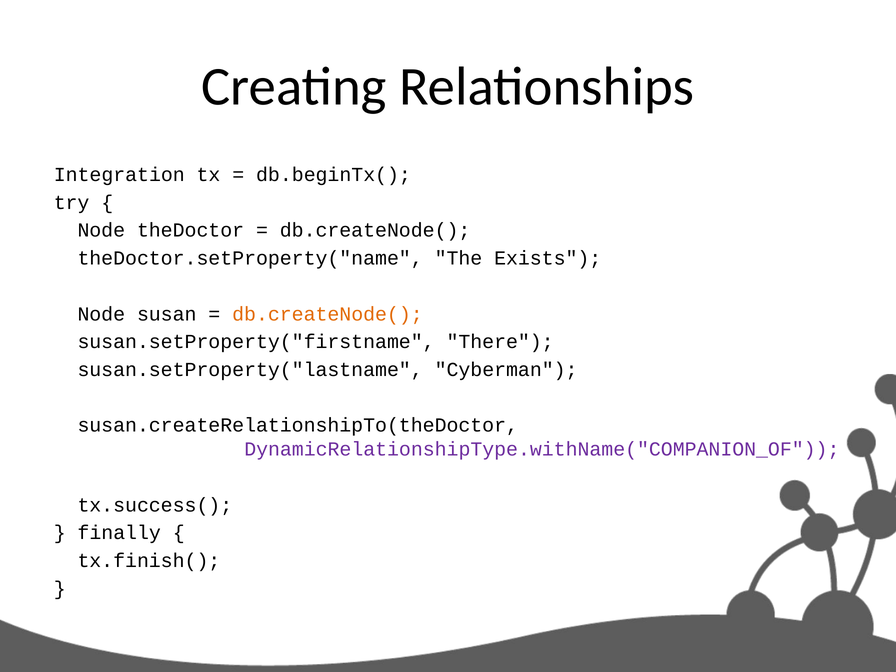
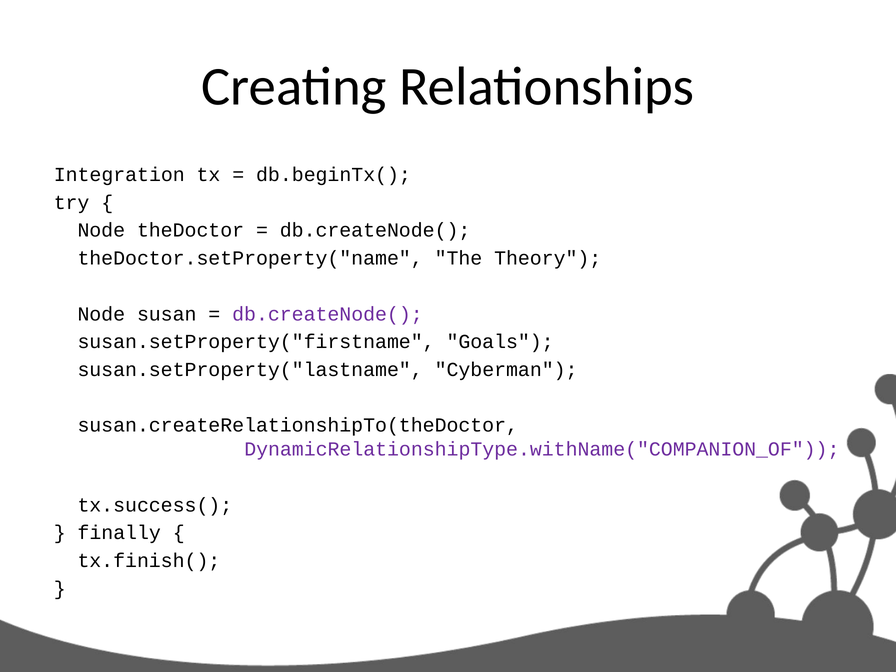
Exists: Exists -> Theory (548, 258)
db.createNode( colour: orange -> purple (327, 314)
There: There -> Goals (500, 342)
